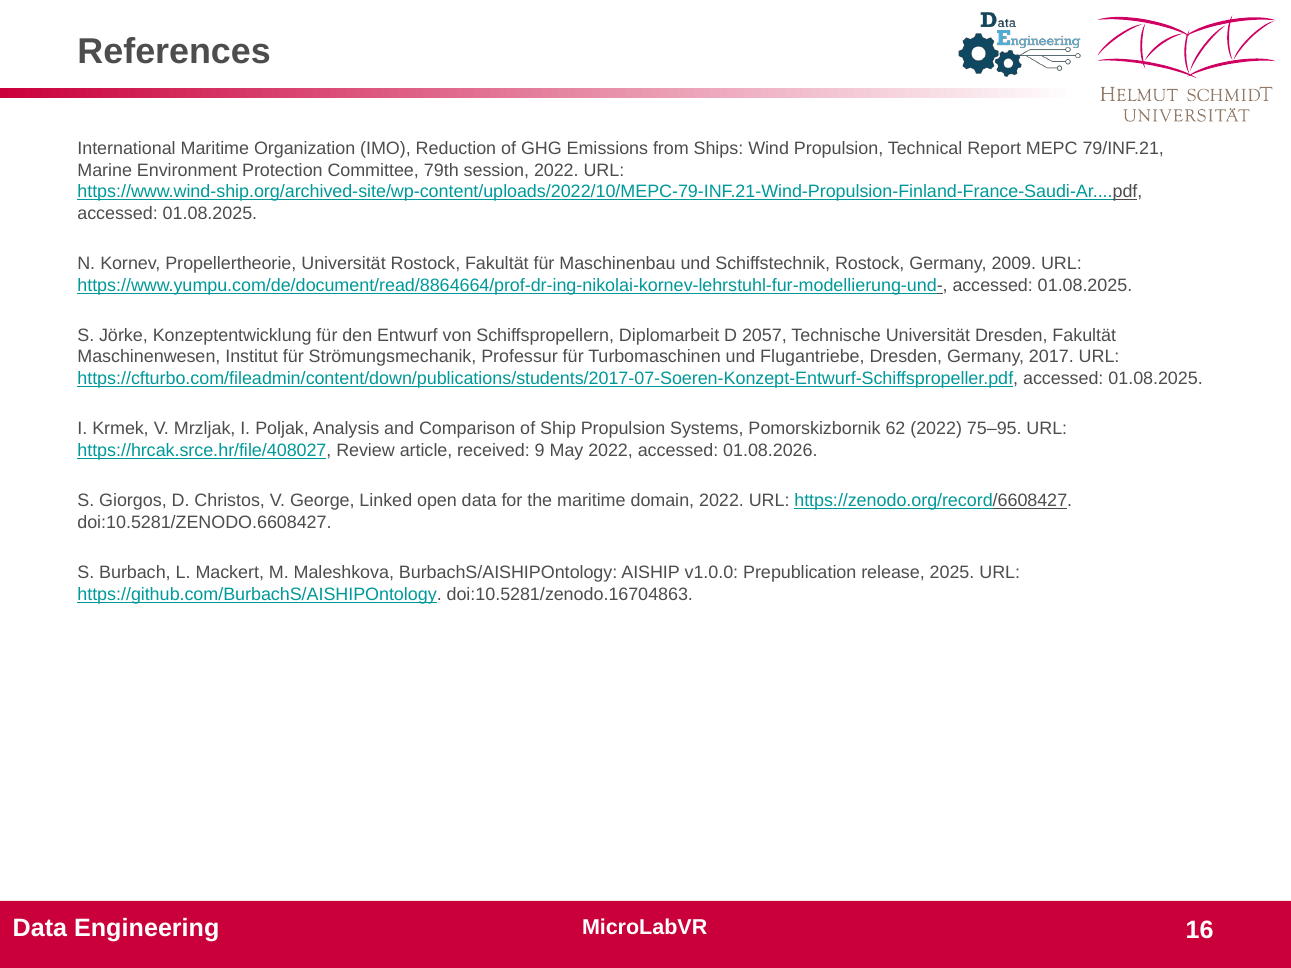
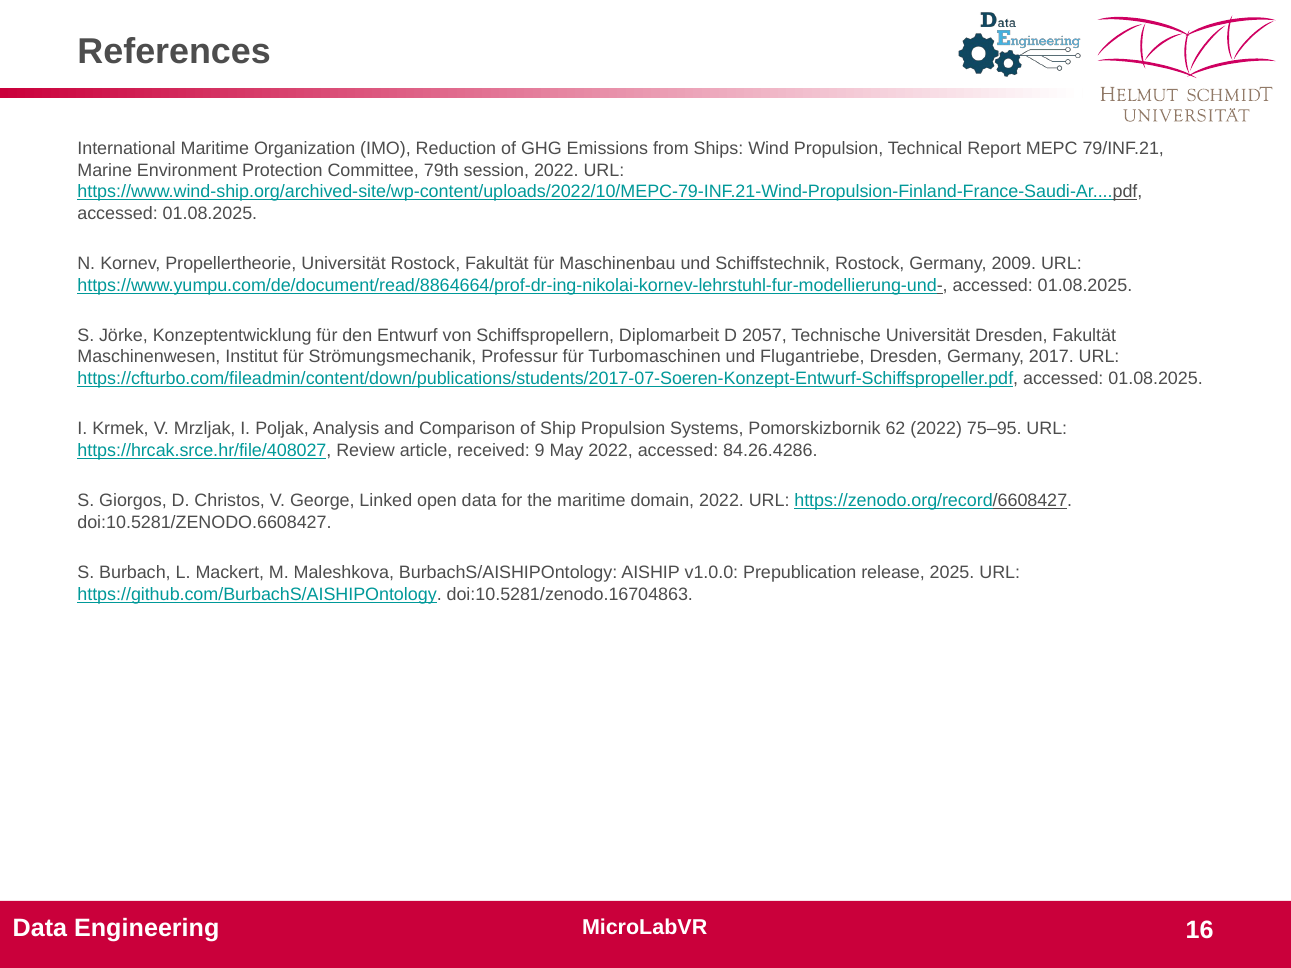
01.08.2026: 01.08.2026 -> 84.26.4286 (770, 451)
